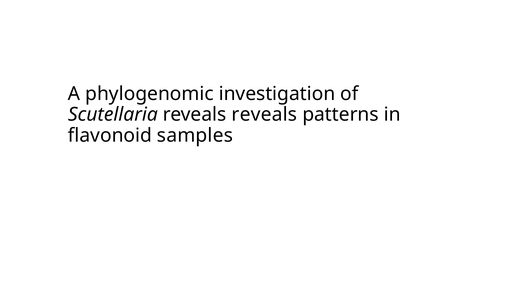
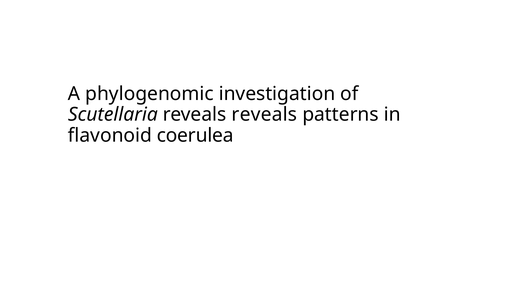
samples: samples -> coerulea (195, 135)
